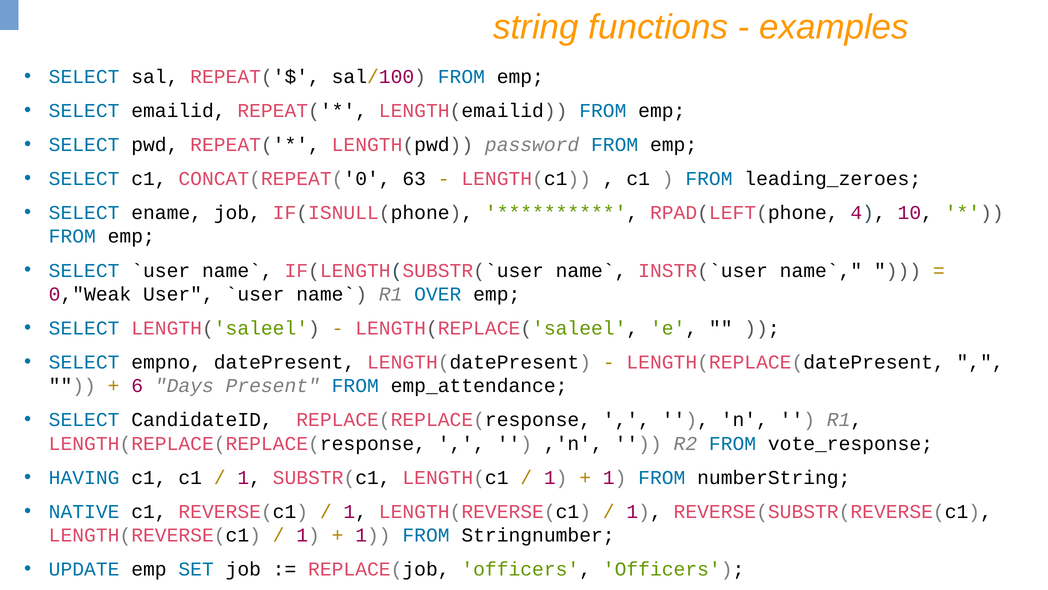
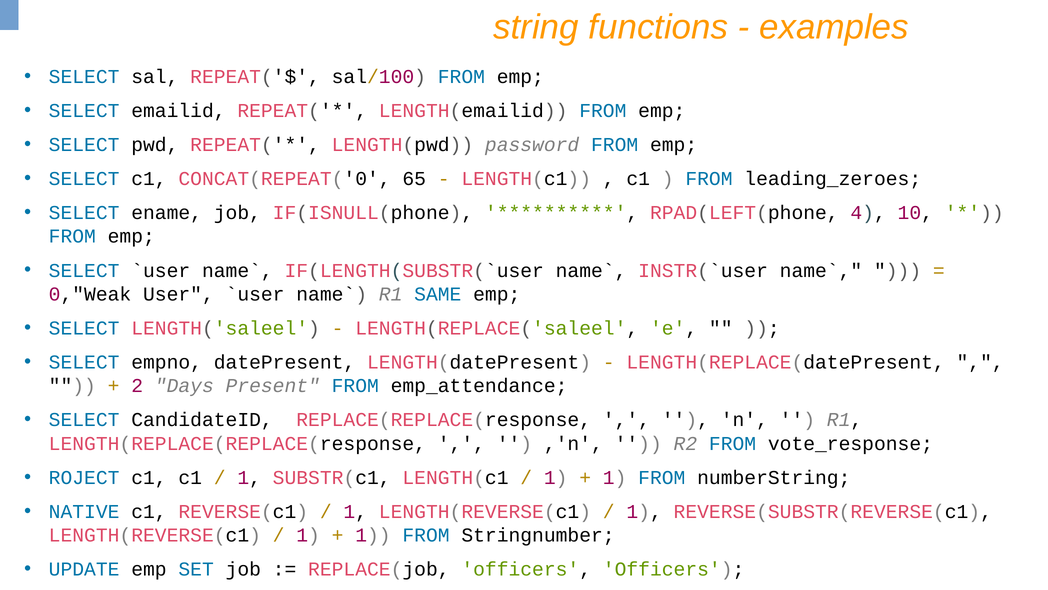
63: 63 -> 65 (414, 179)
OVER: OVER -> SAME (438, 294)
6: 6 -> 2 (137, 386)
HAVING: HAVING -> ROJECT (84, 477)
